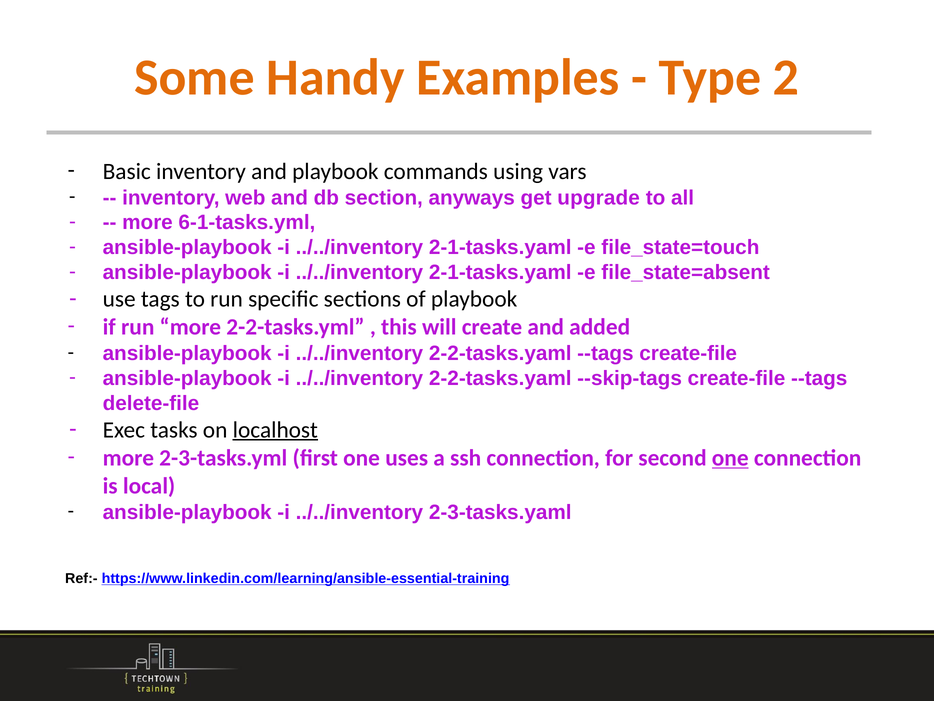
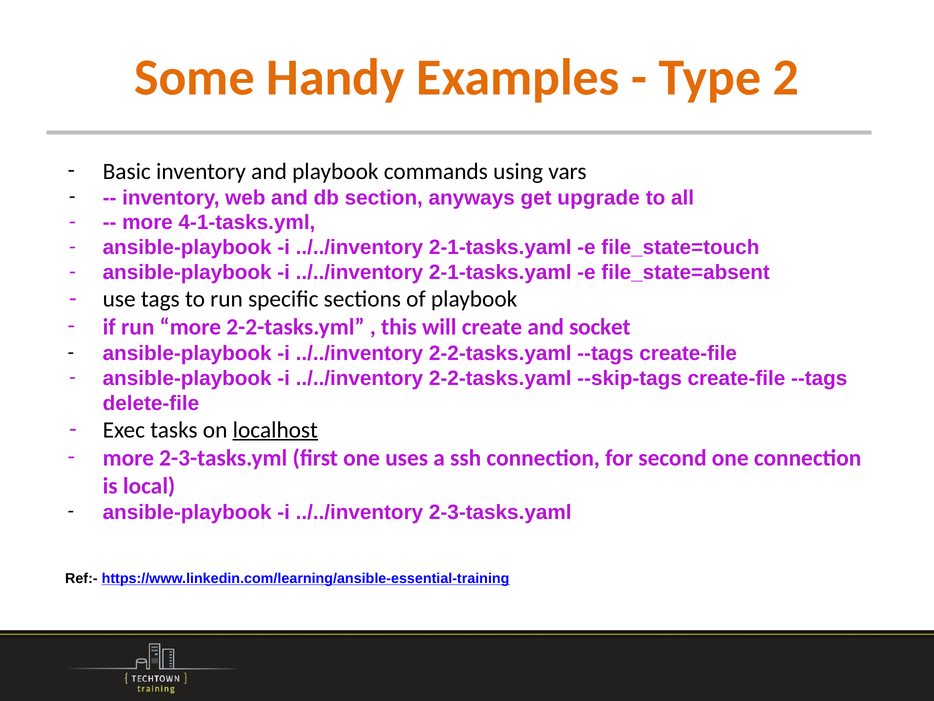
6-1-tasks.yml: 6-1-tasks.yml -> 4-1-tasks.yml (247, 222)
added: added -> socket (600, 327)
one underline: present -> none (730, 458)
